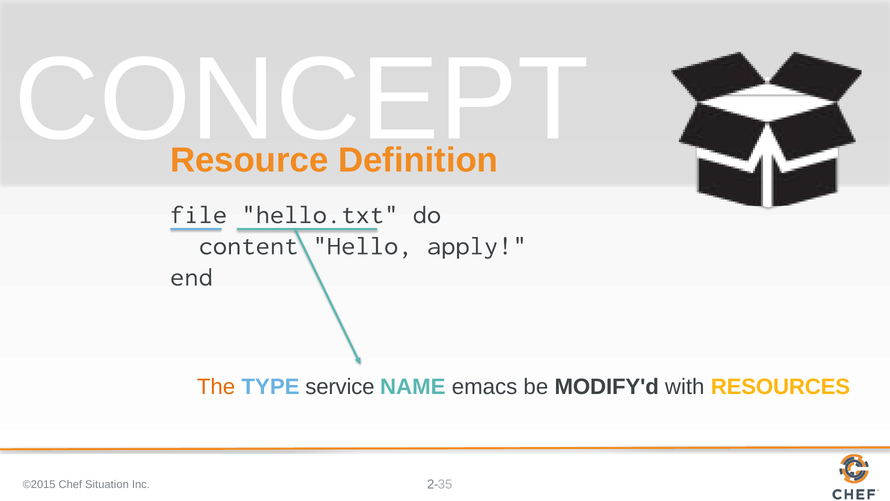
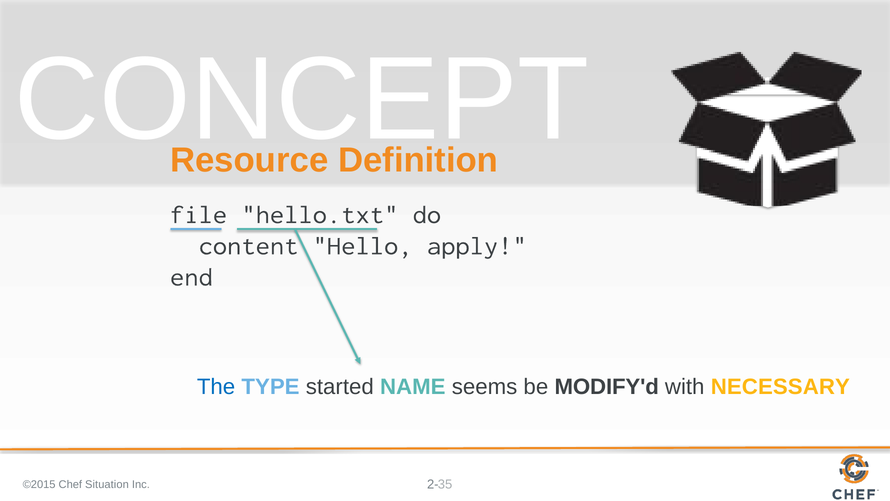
The colour: orange -> blue (216, 386)
service: service -> started (340, 386)
emacs: emacs -> seems (485, 386)
RESOURCES: RESOURCES -> NECESSARY (780, 386)
